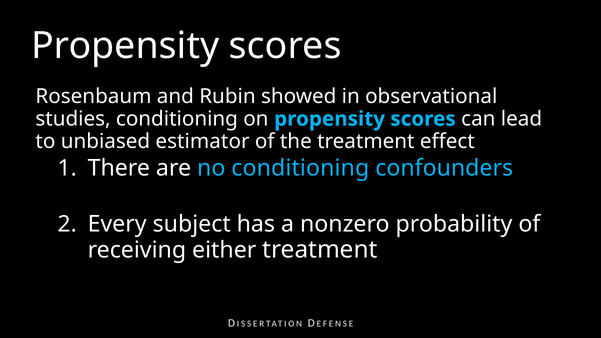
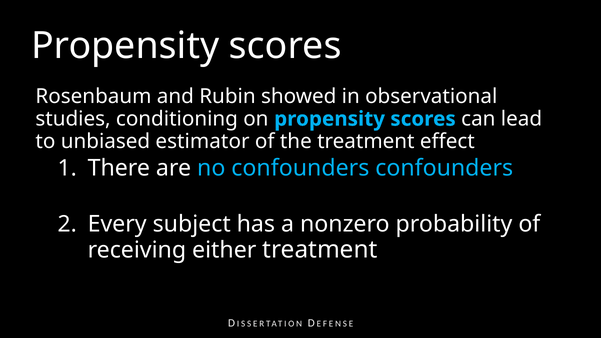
no conditioning: conditioning -> confounders (300, 168)
